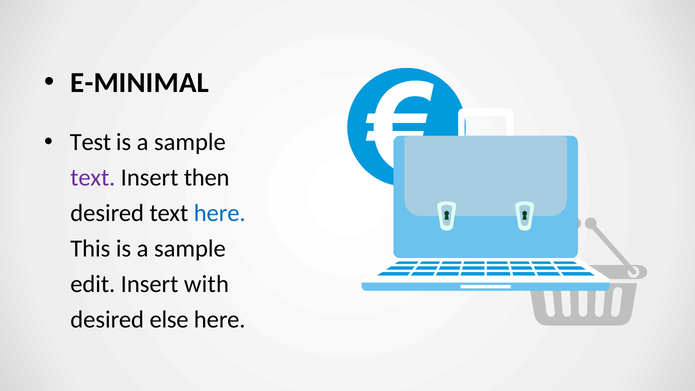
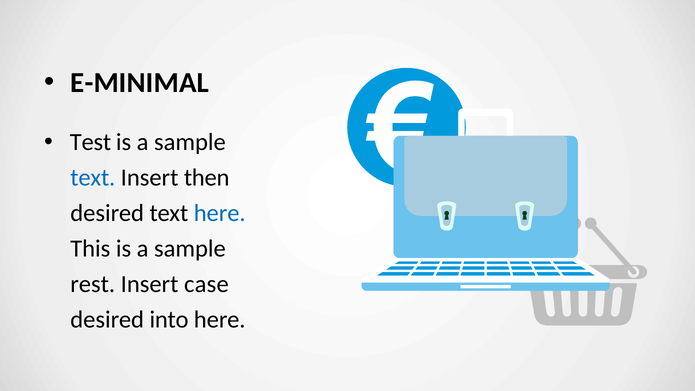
text colour: purple -> blue (93, 178)
edit: edit -> rest (93, 284)
with: with -> case (206, 284)
else: else -> into (169, 319)
